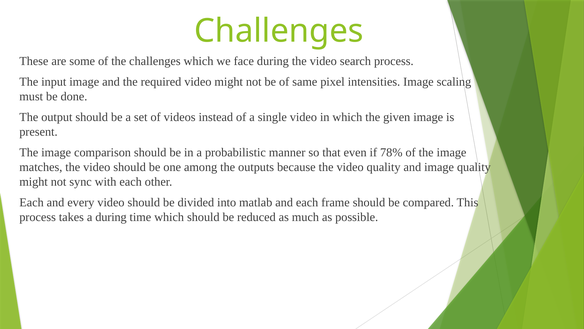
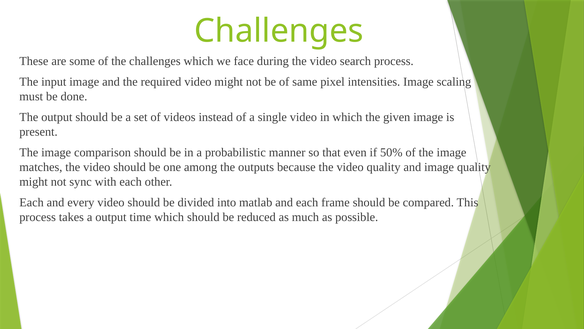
78%: 78% -> 50% (391, 152)
a during: during -> output (111, 217)
